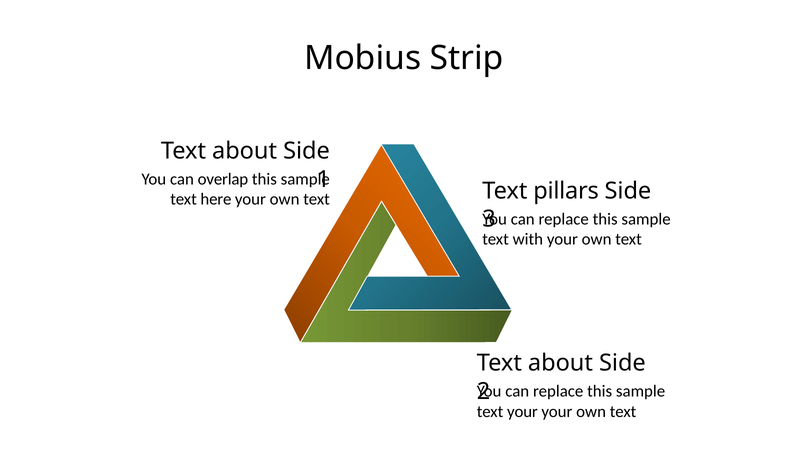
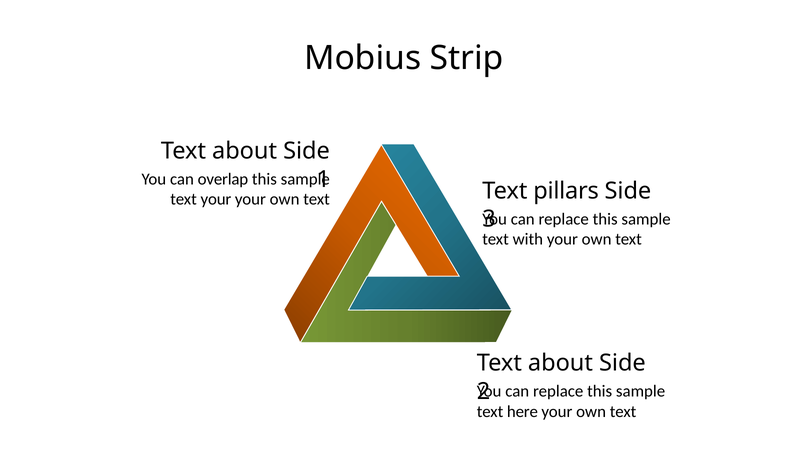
text here: here -> your (216, 200)
text your: your -> here (522, 412)
